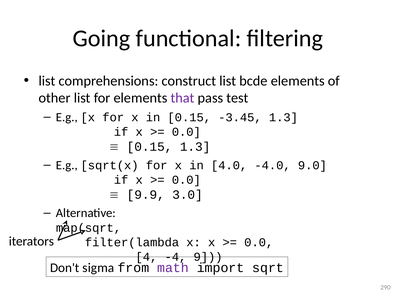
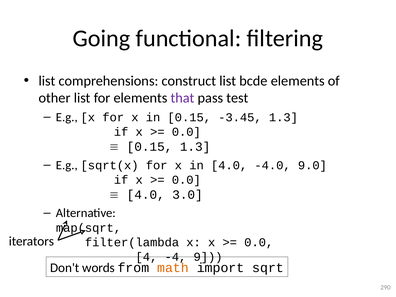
9.9: 9.9 -> 4.0 (146, 195)
sigma: sigma -> words (98, 268)
math colour: purple -> orange (173, 268)
